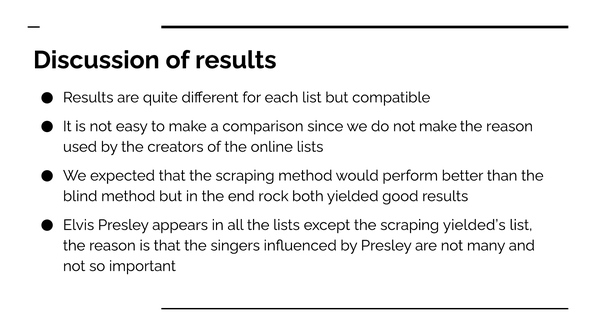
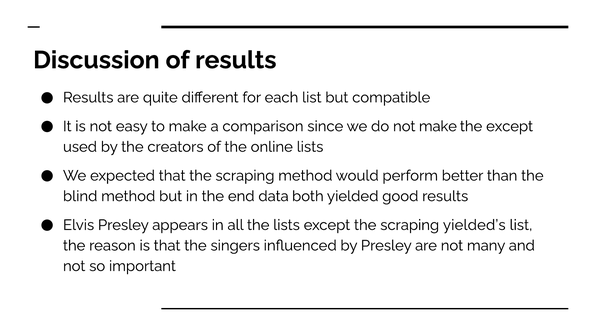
reason: reason -> except (510, 126)
rock: rock -> data (274, 196)
